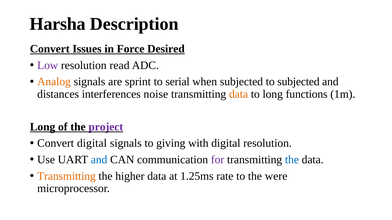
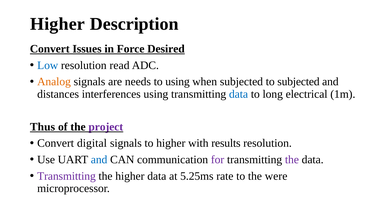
Harsha: Harsha -> Higher (58, 24)
Low colour: purple -> blue (48, 65)
sprint: sprint -> needs (138, 82)
to serial: serial -> using (178, 82)
interferences noise: noise -> using (156, 94)
data colour: orange -> blue (239, 94)
functions: functions -> electrical (307, 94)
Long: Long -> Thus (43, 127)
to giving: giving -> higher (171, 144)
with digital: digital -> results (226, 144)
the colour: blue -> purple (292, 160)
Transmitting colour: orange -> purple (66, 176)
1.25ms: 1.25ms -> 5.25ms (197, 176)
